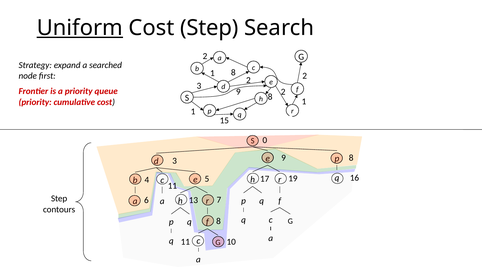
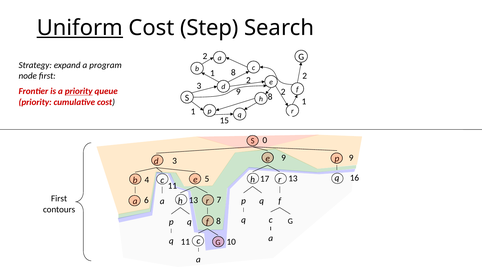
searched: searched -> program (106, 65)
priority underline: none -> present (79, 91)
9 8: 8 -> 9 (351, 158)
17 19: 19 -> 13 (293, 178)
Step: Step -> First (59, 199)
